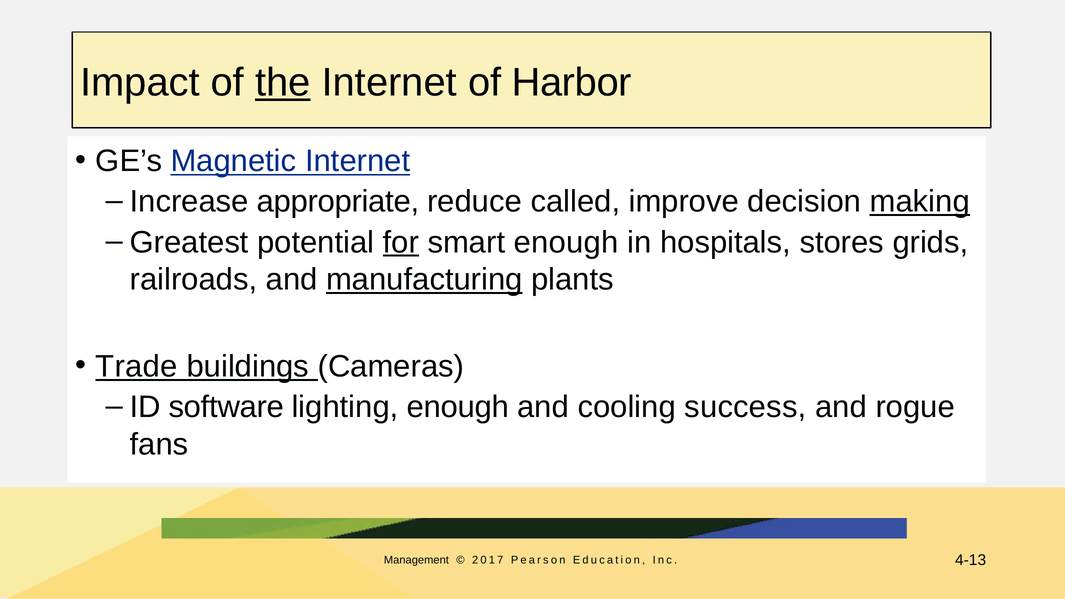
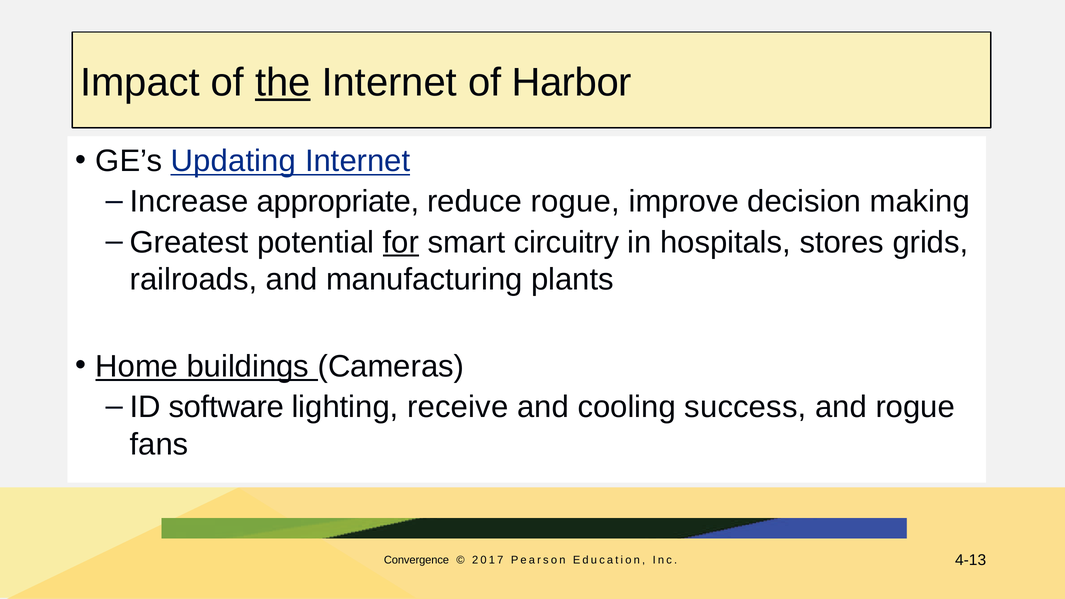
Magnetic: Magnetic -> Updating (233, 161)
reduce called: called -> rogue (575, 202)
making underline: present -> none (920, 202)
smart enough: enough -> circuitry (566, 242)
manufacturing underline: present -> none (424, 280)
Trade: Trade -> Home (137, 366)
lighting enough: enough -> receive (458, 407)
Management: Management -> Convergence (416, 560)
